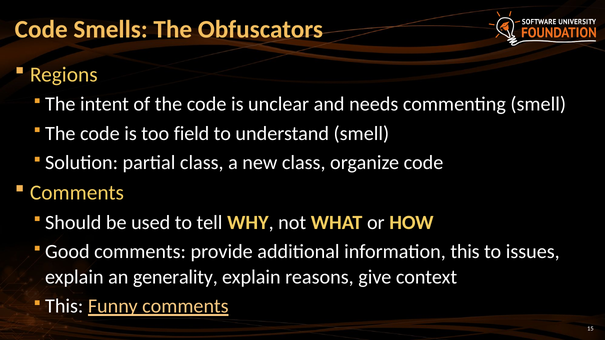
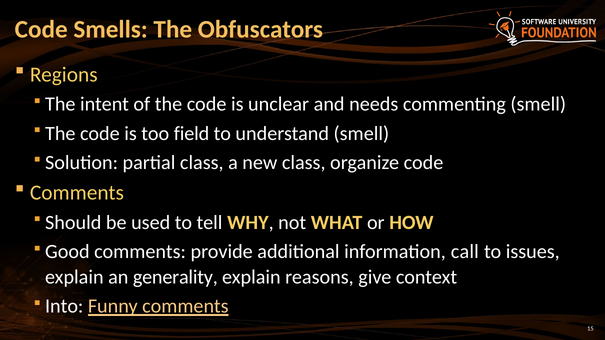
information this: this -> call (465, 252)
This: This -> Into (64, 307)
